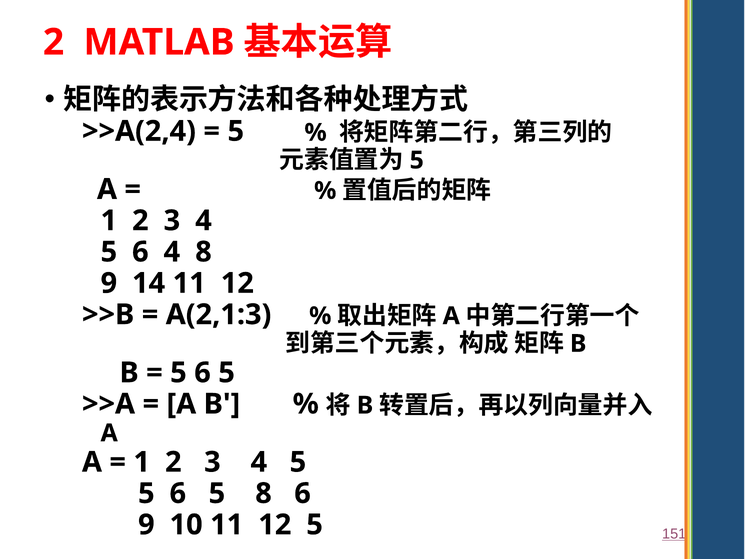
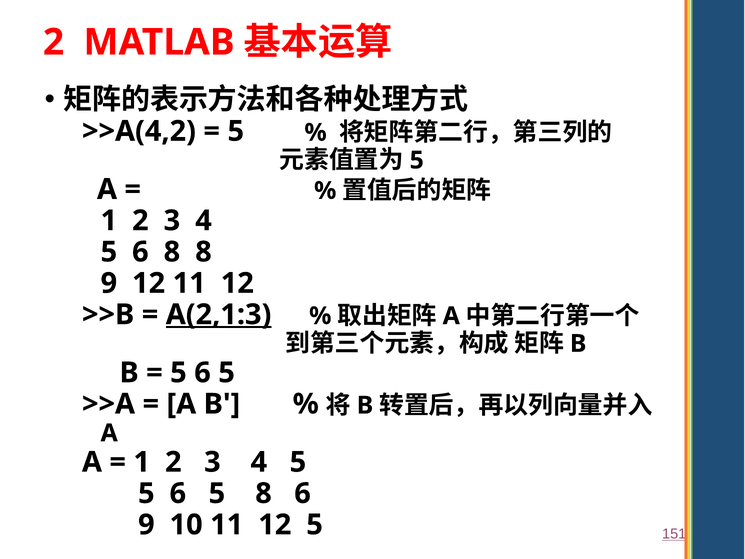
>>A(2,4: >>A(2,4 -> >>A(4,2 (139, 131)
6 4: 4 -> 8 (172, 252)
9 14: 14 -> 12 (149, 283)
A(2,1:3 underline: none -> present (219, 314)
